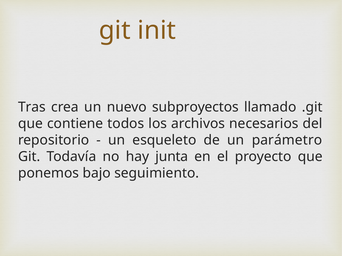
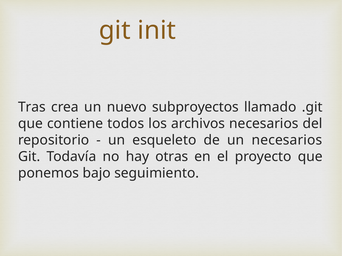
un parámetro: parámetro -> necesarios (287, 140)
junta: junta -> otras (172, 157)
